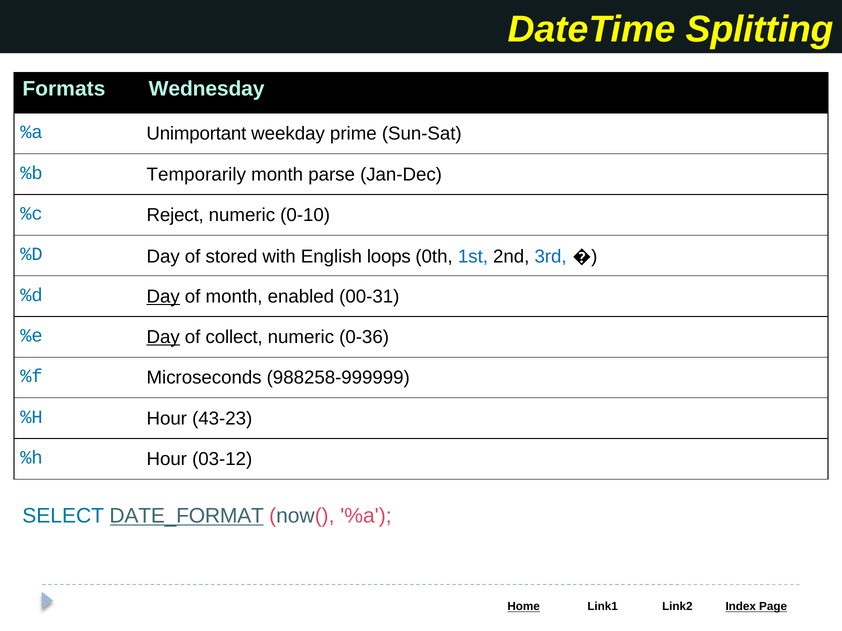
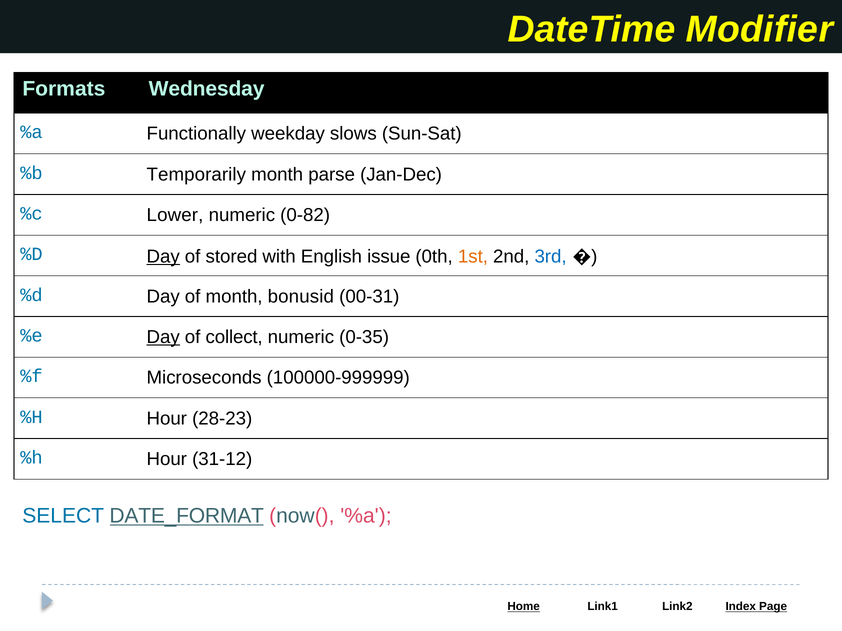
Splitting: Splitting -> Modifier (759, 29)
Unimportant: Unimportant -> Functionally (196, 134)
prime: prime -> slows (353, 134)
Reject: Reject -> Lower (175, 215)
0-10: 0-10 -> 0-82 (305, 215)
Day underline: none -> present (163, 257)
loops: loops -> issue (389, 257)
1st colour: blue -> orange (473, 257)
Day underline: present -> none (163, 297)
enabled: enabled -> bonusid (301, 297)
0-36: 0-36 -> 0-35 (364, 337)
988258-999999: 988258-999999 -> 100000-999999 (338, 378)
43-23: 43-23 -> 28-23 (222, 419)
03-12: 03-12 -> 31-12 (222, 459)
